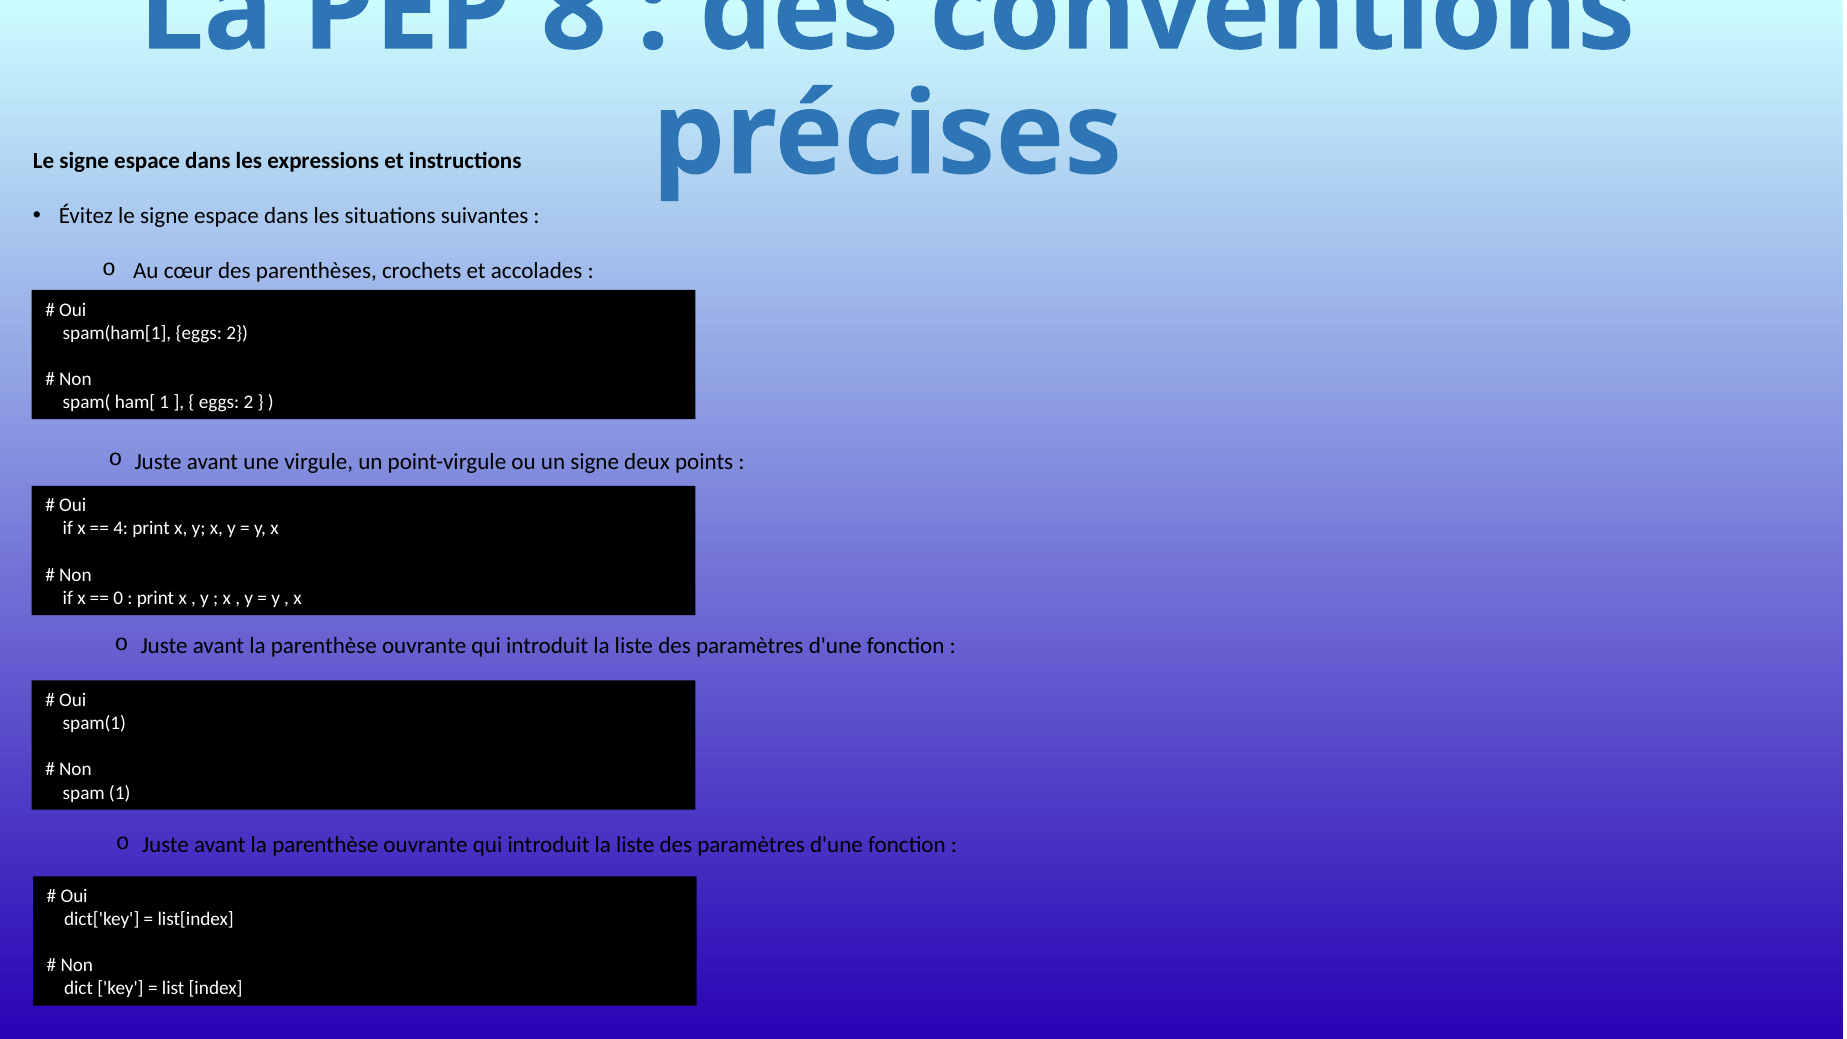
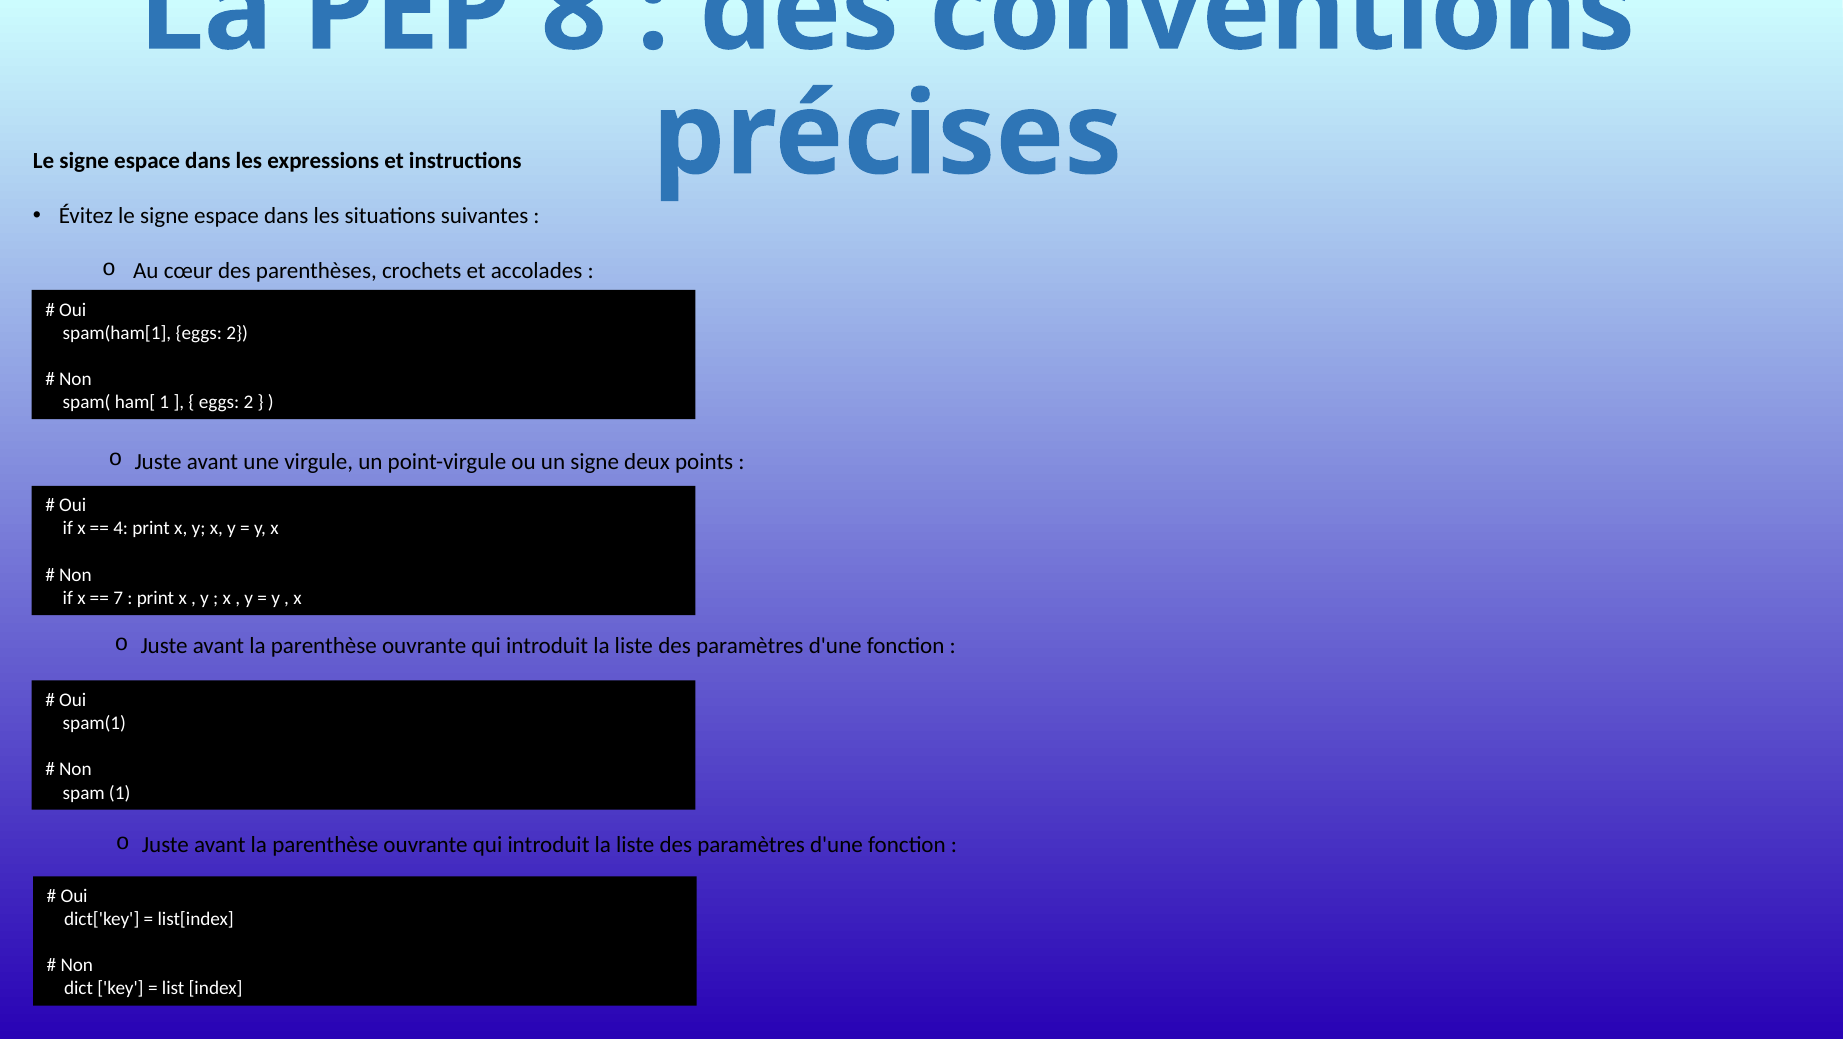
0: 0 -> 7 (118, 598)
